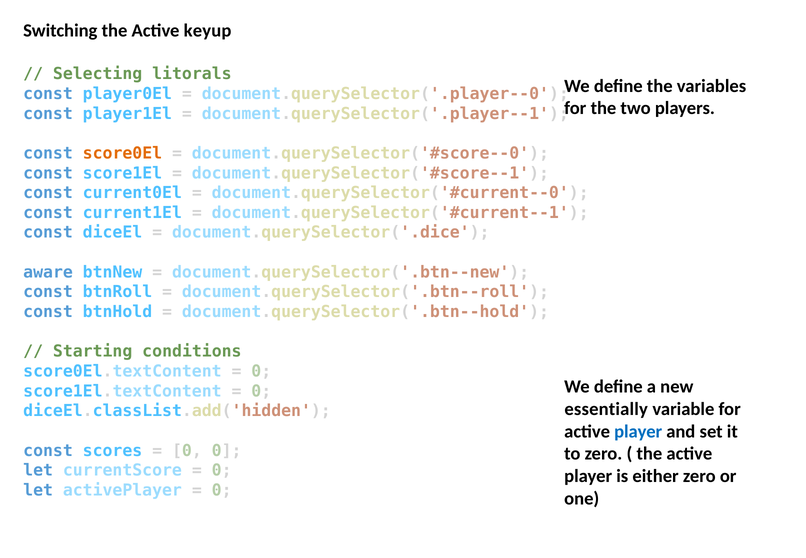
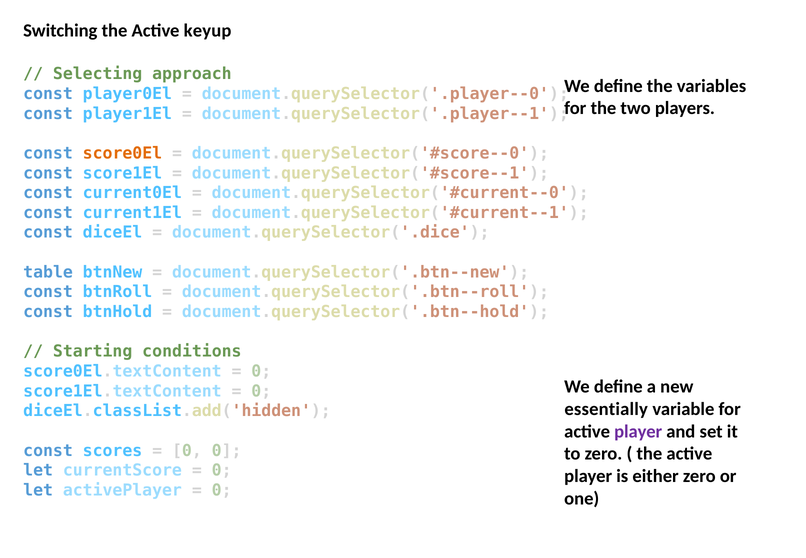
litorals: litorals -> approach (192, 74)
aware: aware -> table (48, 272)
player colour: blue -> purple (638, 431)
